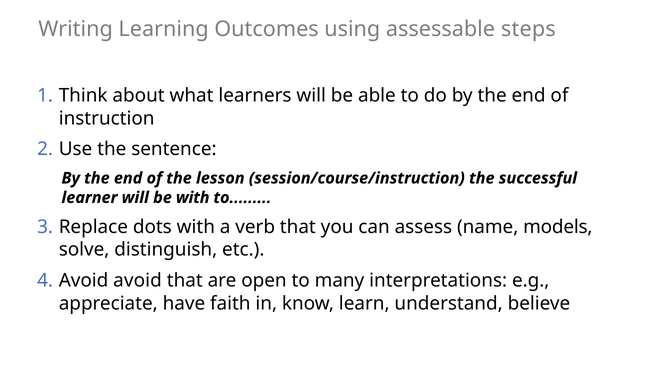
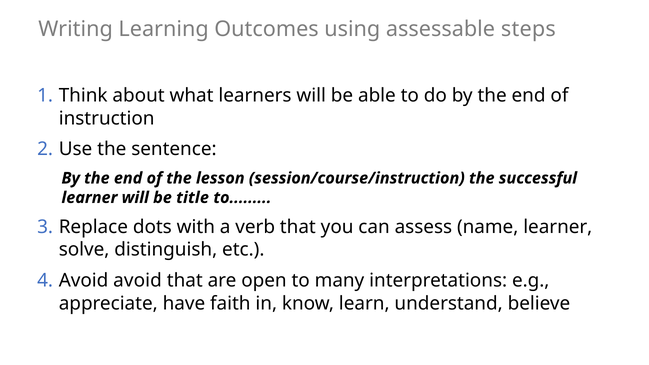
be with: with -> title (193, 198)
name models: models -> learner (558, 227)
